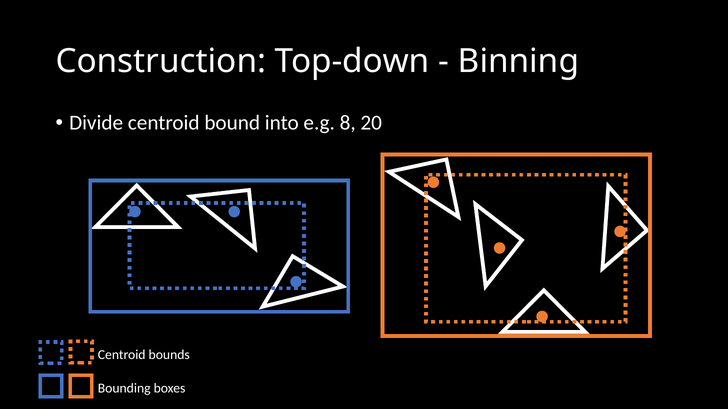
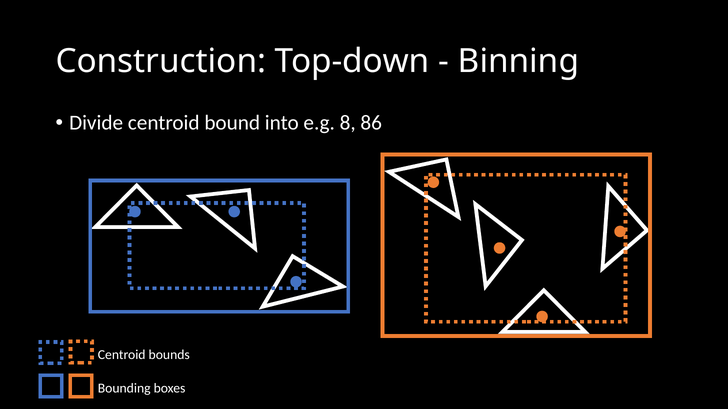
20: 20 -> 86 (371, 123)
